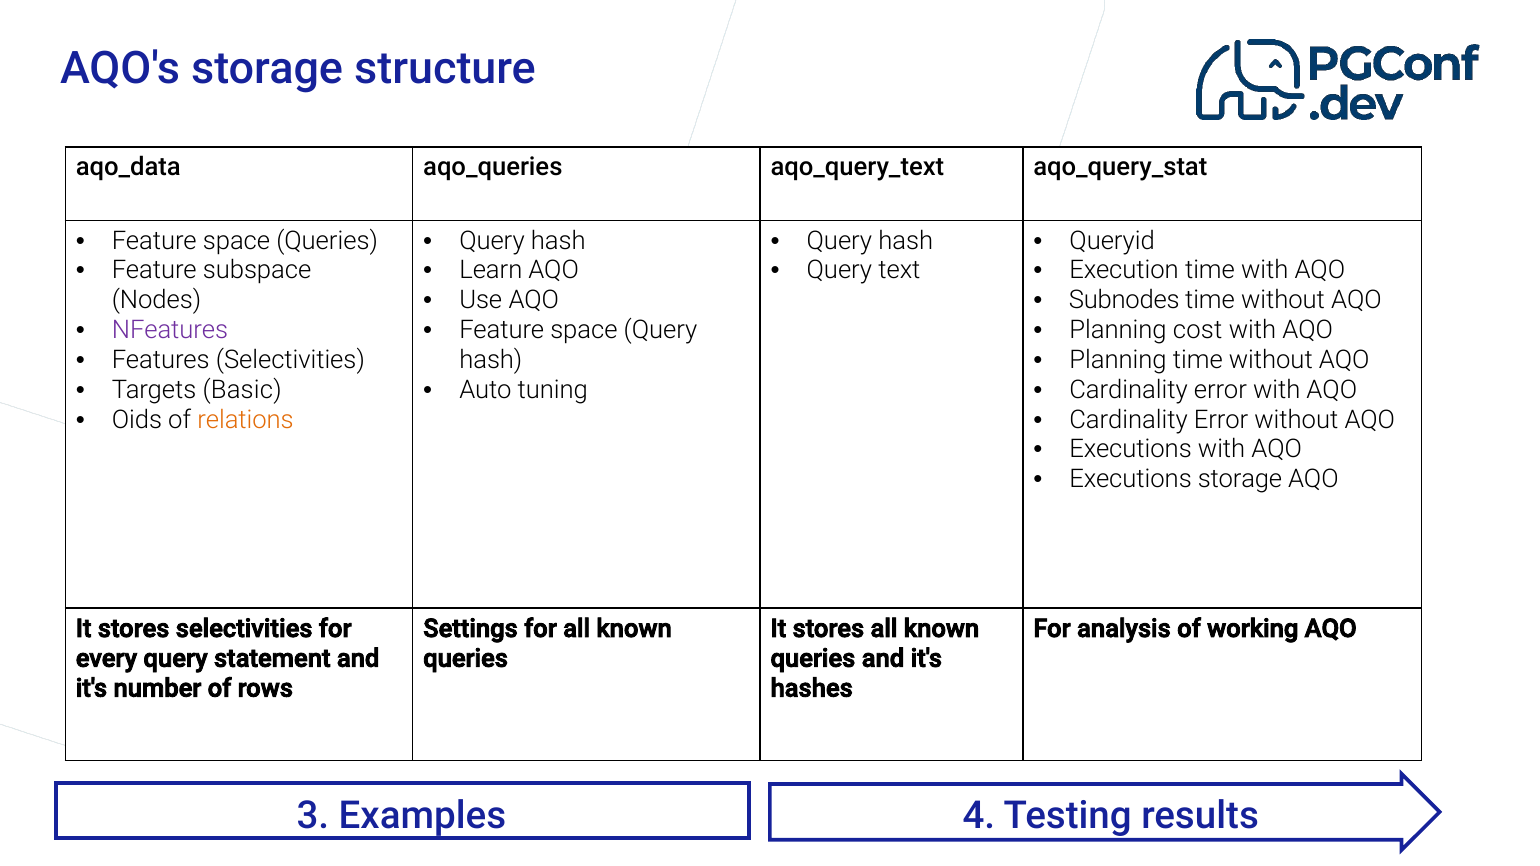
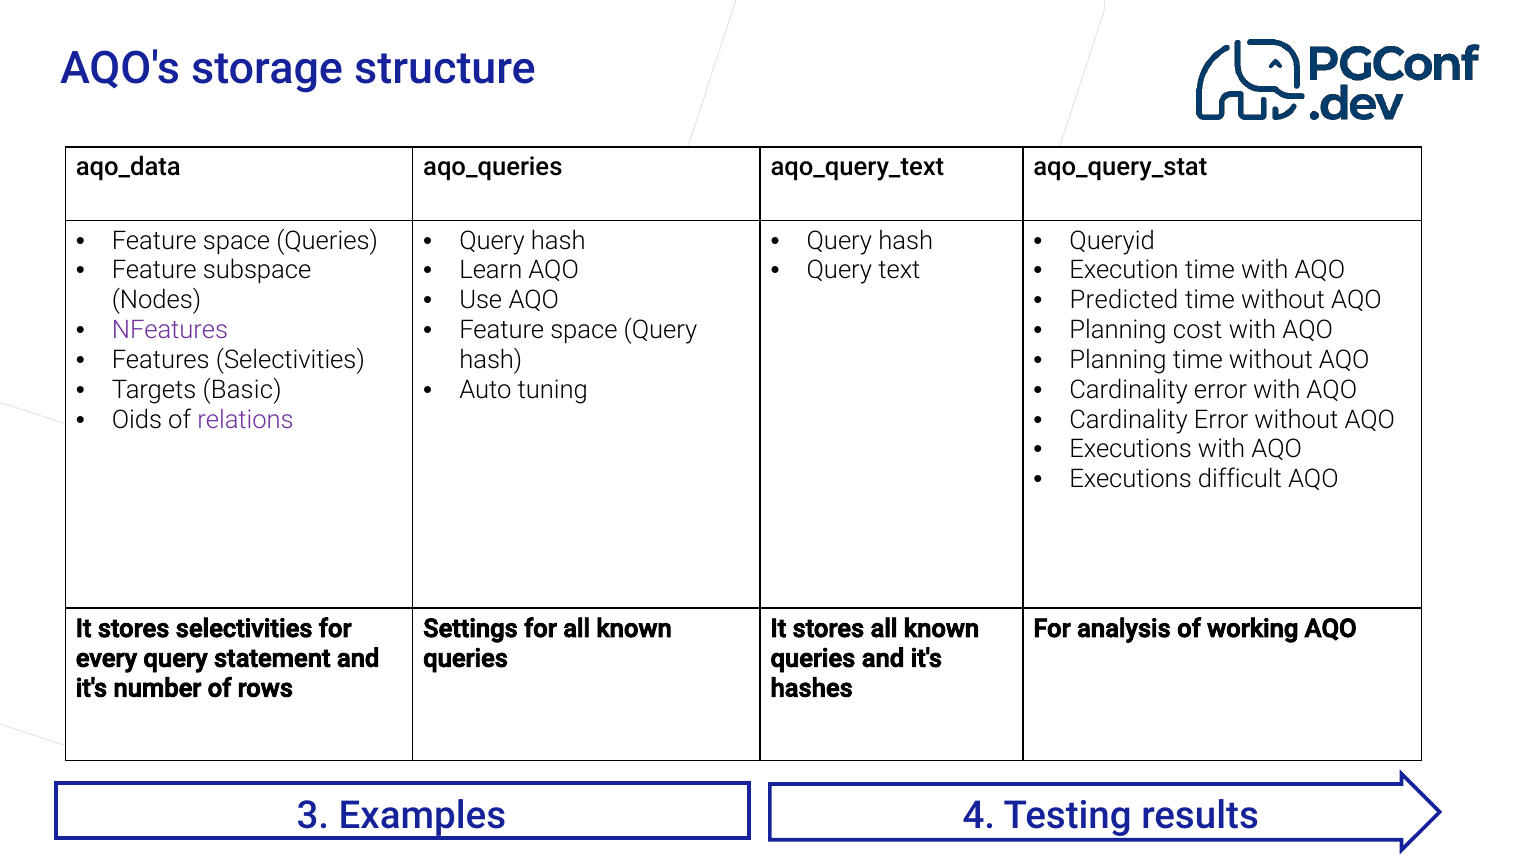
Subnodes: Subnodes -> Predicted (1124, 300)
relations colour: orange -> purple (245, 420)
Executions storage: storage -> difficult (1240, 479)
